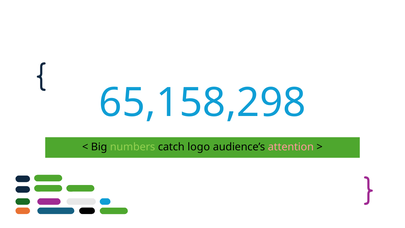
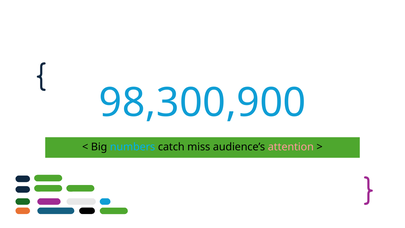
65,158,298: 65,158,298 -> 98,300,900 (203, 103)
numbers colour: light green -> light blue (133, 147)
logo: logo -> miss (199, 147)
